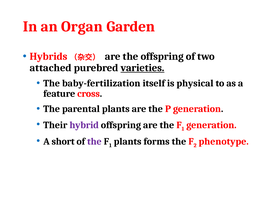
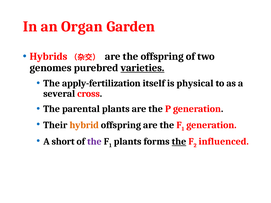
attached: attached -> genomes (51, 68)
baby-fertilization: baby-fertilization -> apply-fertilization (101, 83)
feature: feature -> several (59, 94)
hybrid colour: purple -> orange (84, 125)
the underline: none -> present (179, 142)
phenotype: phenotype -> influenced (224, 142)
